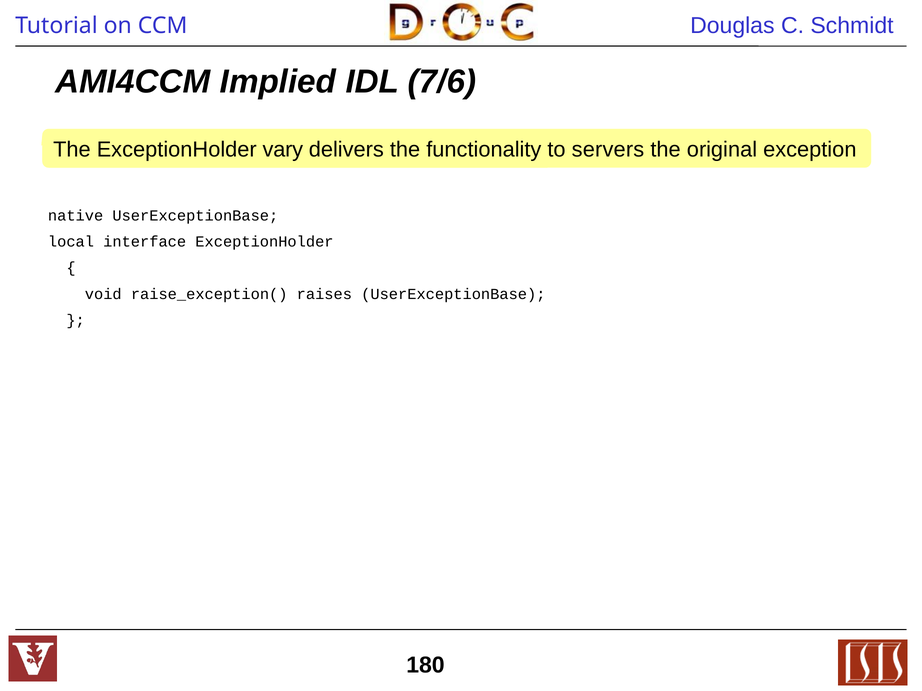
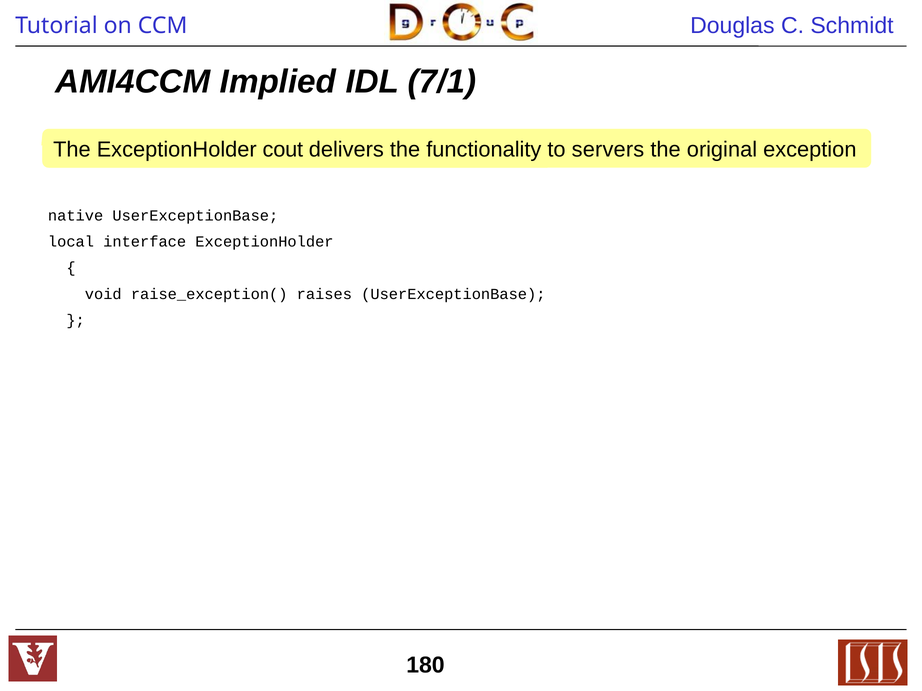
7/6: 7/6 -> 7/1 (442, 82)
vary: vary -> cout (283, 150)
